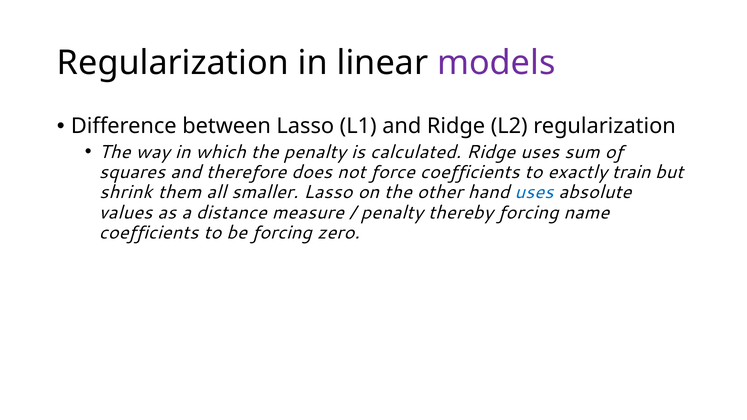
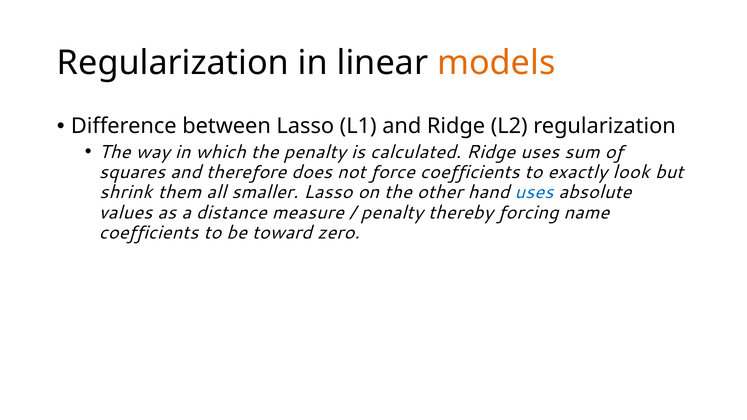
models colour: purple -> orange (496, 63)
train: train -> look (631, 172)
be forcing: forcing -> toward (282, 233)
